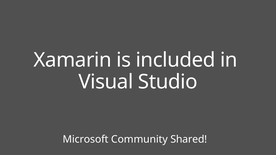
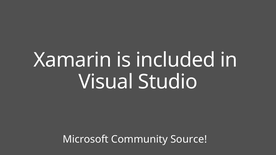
Shared: Shared -> Source (189, 140)
